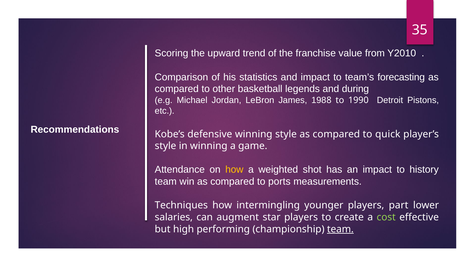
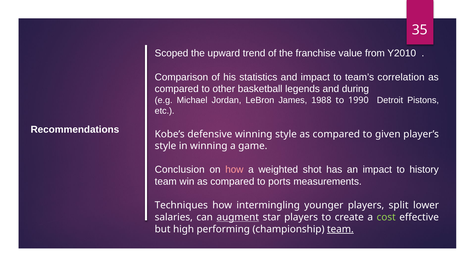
Scoring: Scoring -> Scoped (172, 53)
forecasting: forecasting -> correlation (401, 77)
quick: quick -> given (388, 134)
Attendance: Attendance -> Conclusion (180, 170)
how colour: yellow -> pink (234, 170)
part: part -> split (399, 205)
augment underline: none -> present (238, 217)
